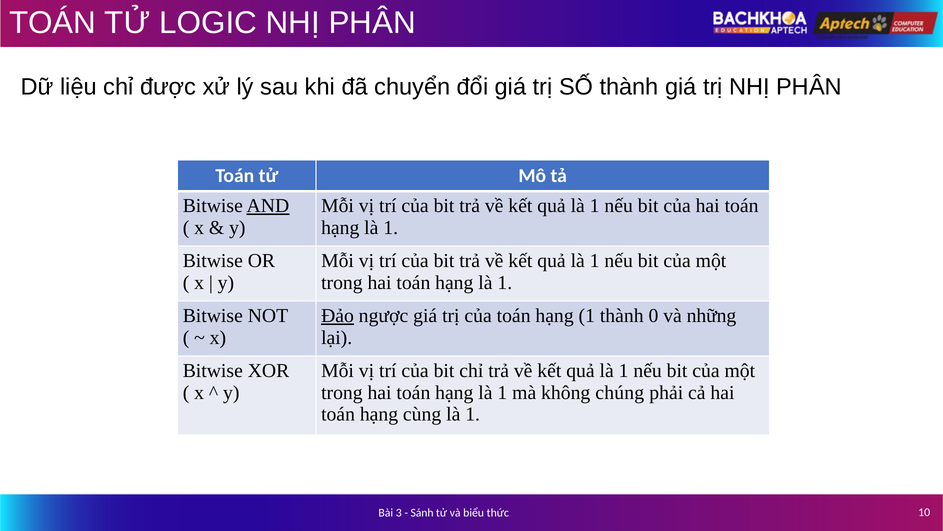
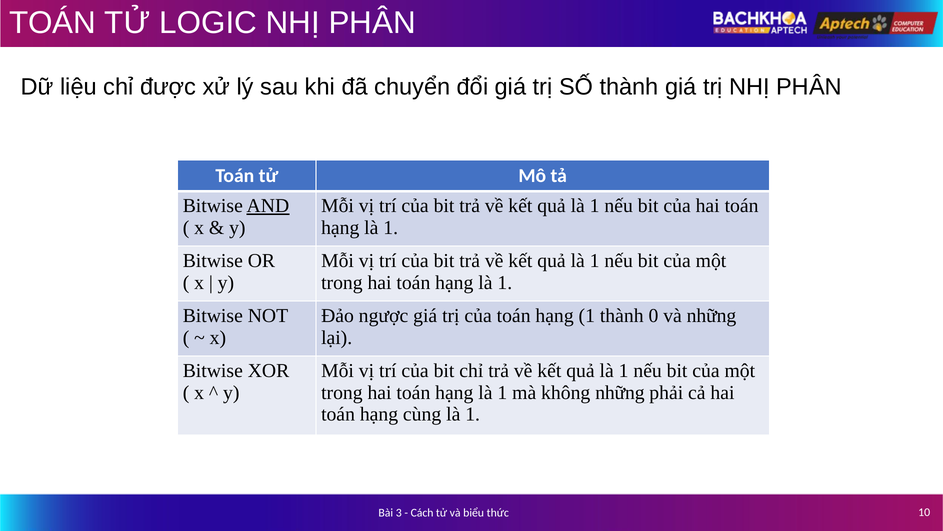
Ðảo underline: present -> none (338, 315)
không chúng: chúng -> những (620, 392)
Sánh: Sánh -> Cách (422, 512)
